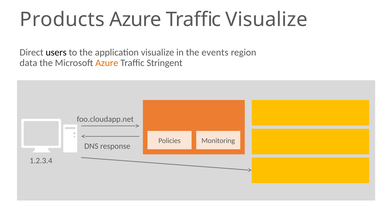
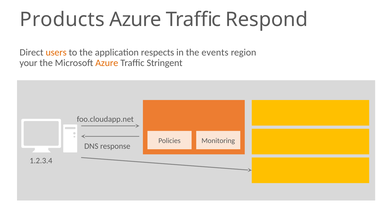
Traffic Visualize: Visualize -> Respond (267, 19)
users colour: black -> orange (56, 52)
application visualize: visualize -> respects (158, 52)
data: data -> your (28, 63)
